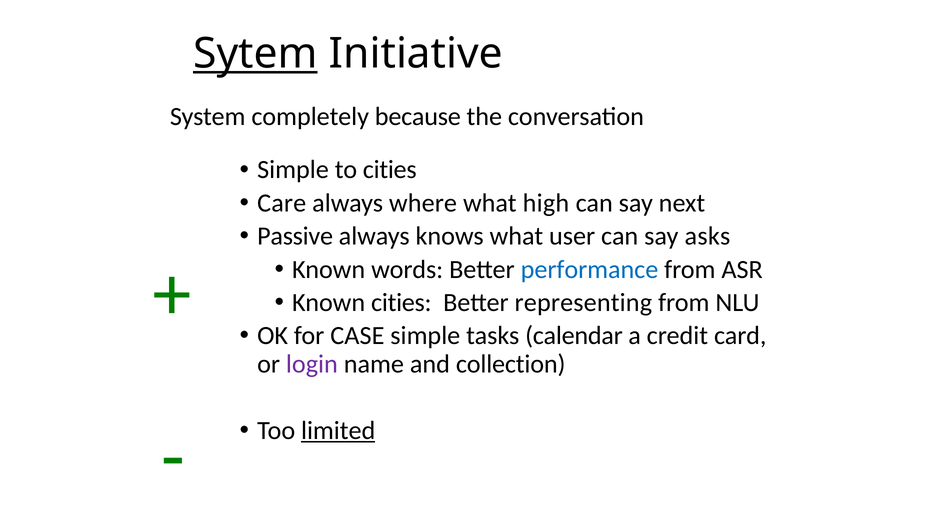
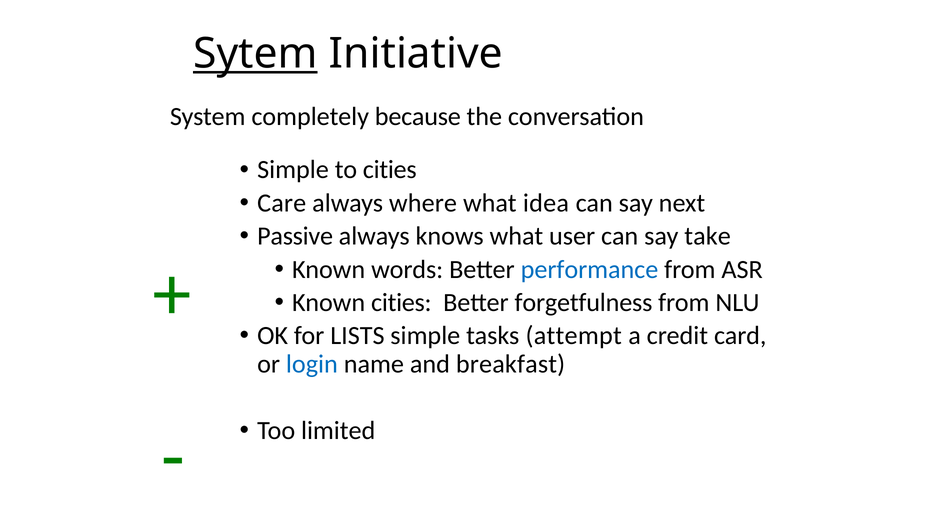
high: high -> idea (546, 203)
asks: asks -> take (708, 236)
representing: representing -> forgetfulness (583, 302)
CASE: CASE -> LISTS (357, 336)
calendar: calendar -> attempt (574, 336)
login colour: purple -> blue (312, 364)
collection: collection -> breakfast (511, 364)
limited underline: present -> none (338, 430)
